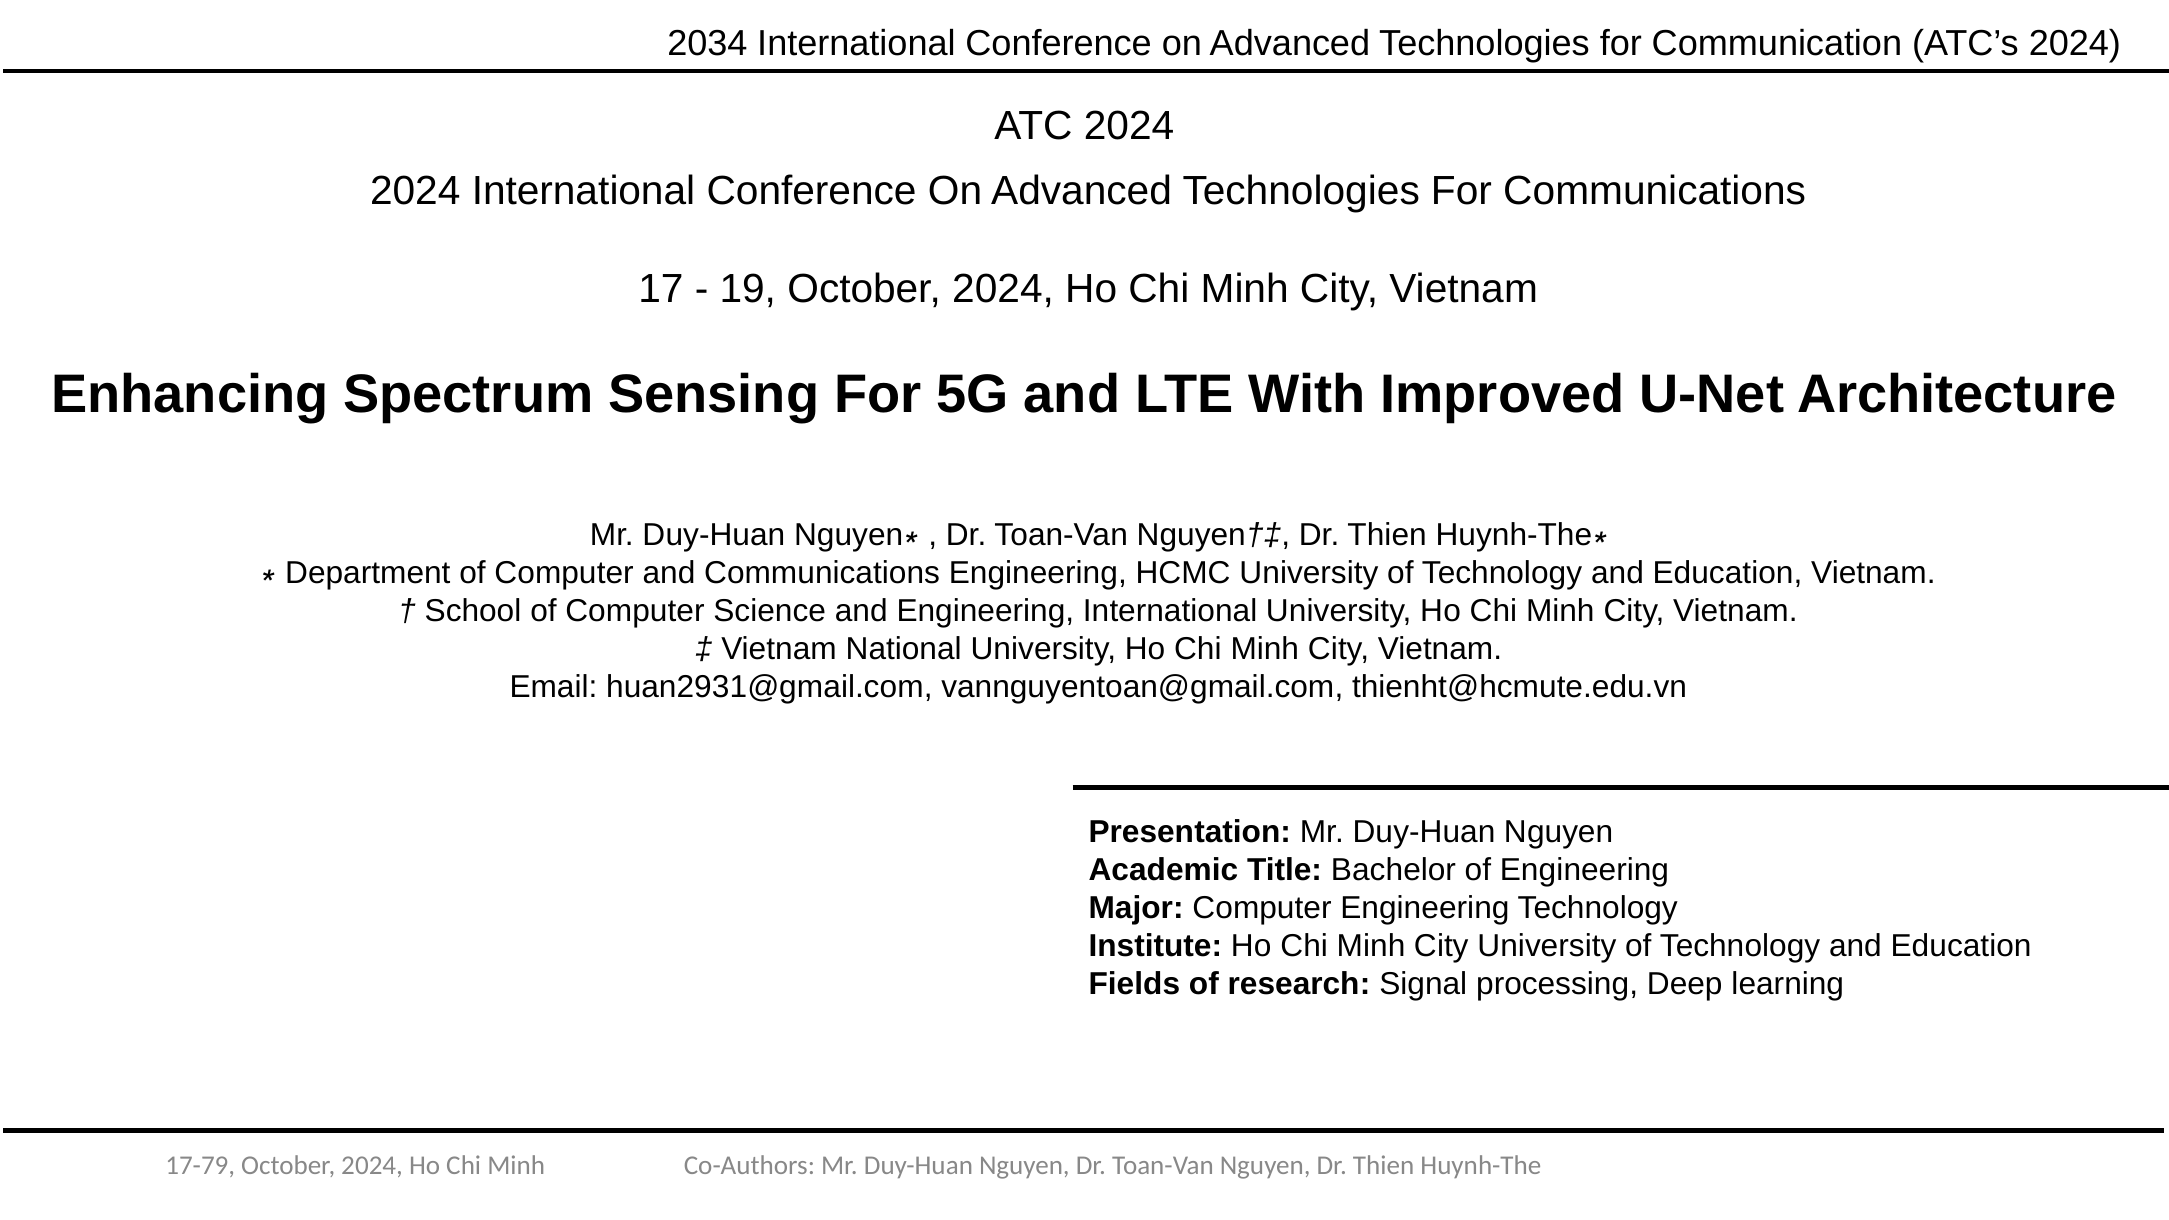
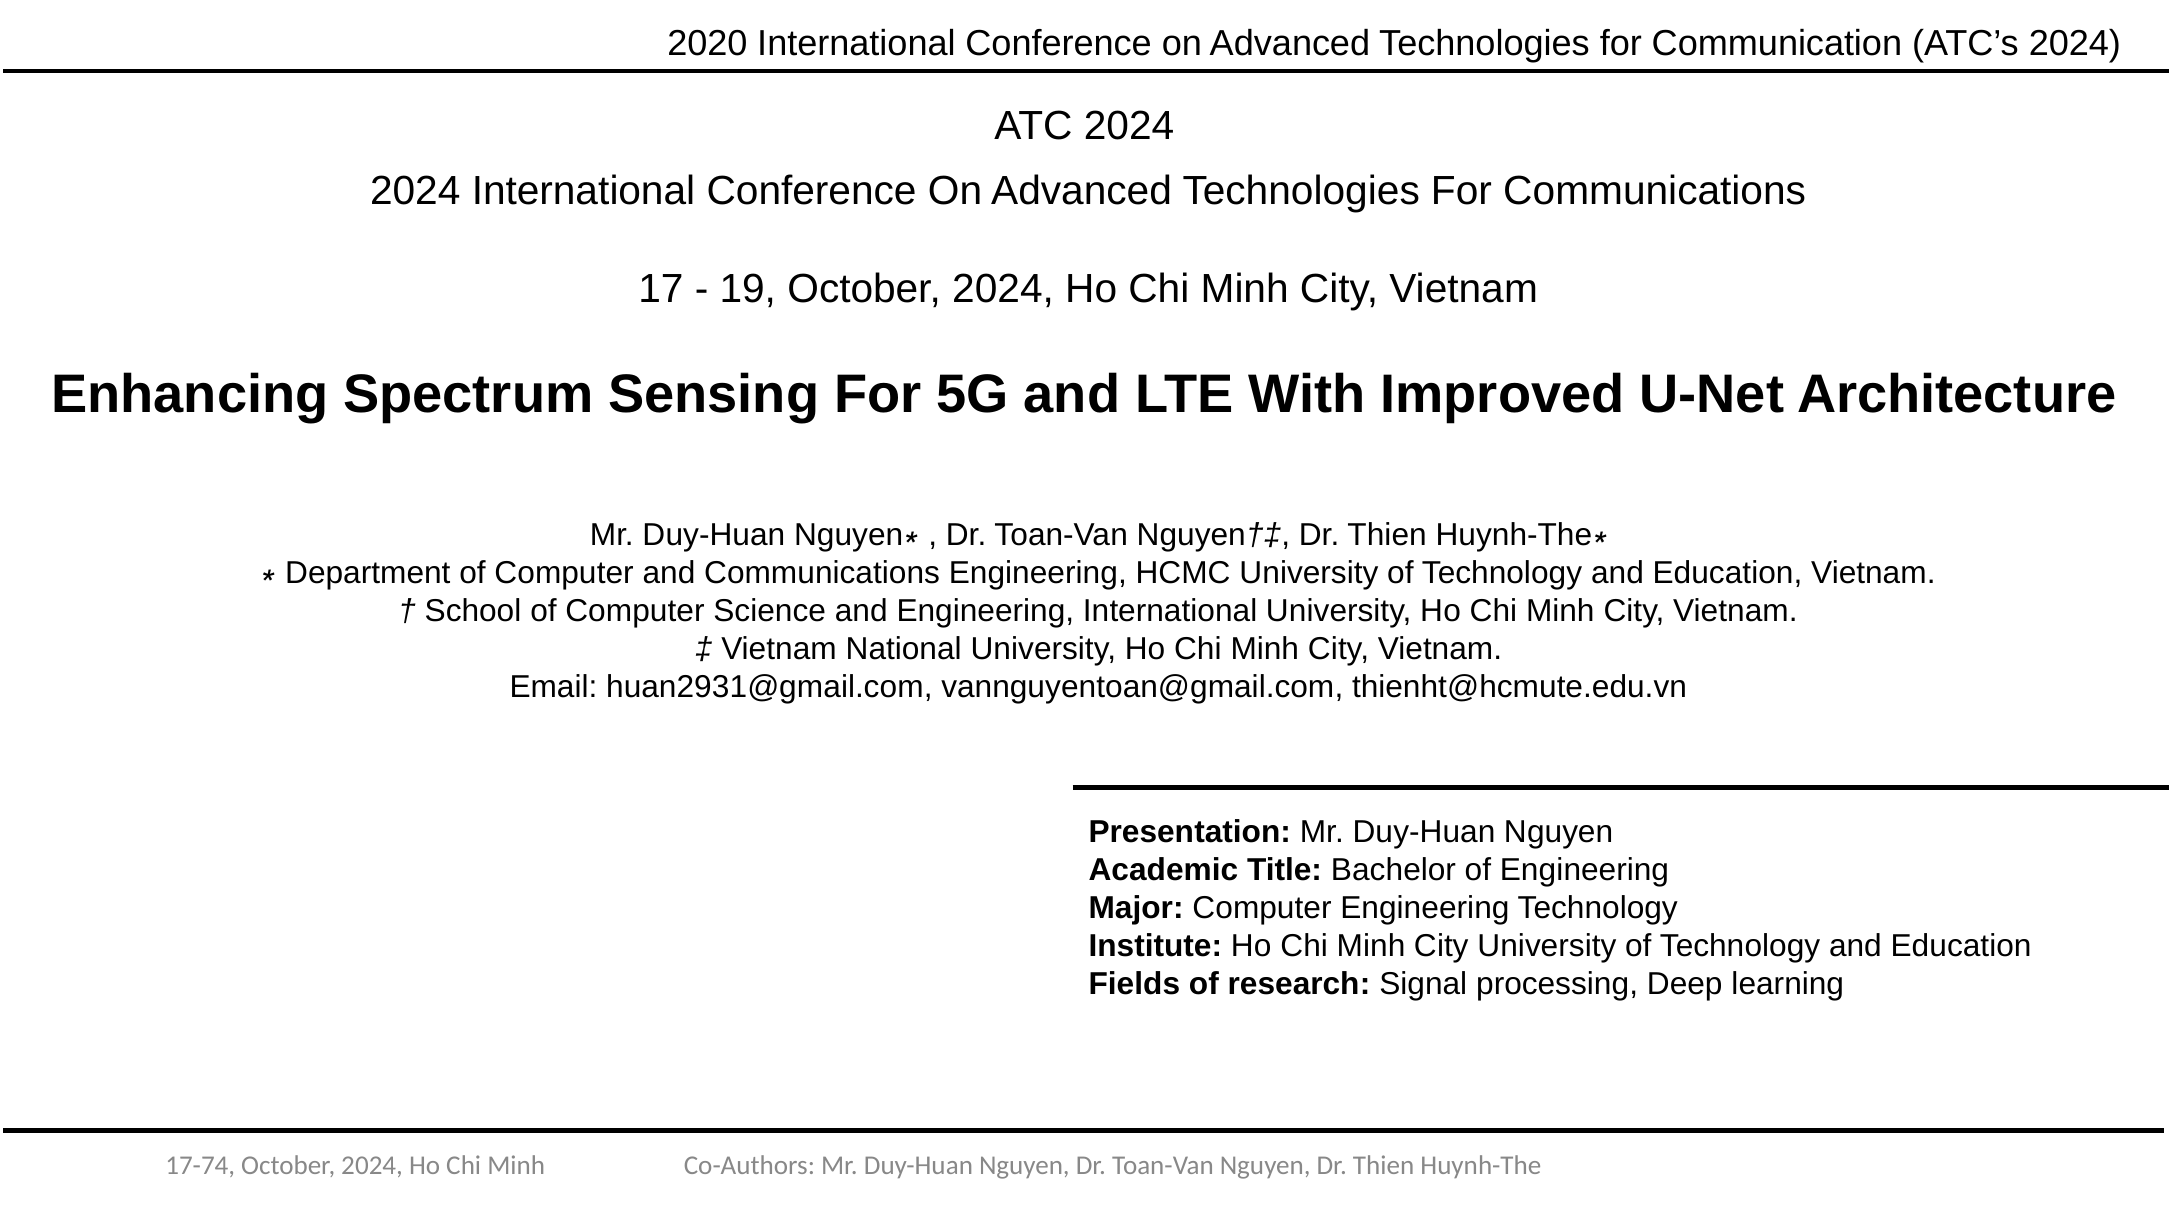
2034: 2034 -> 2020 (707, 43)
17-79: 17-79 -> 17-74 (200, 1165)
